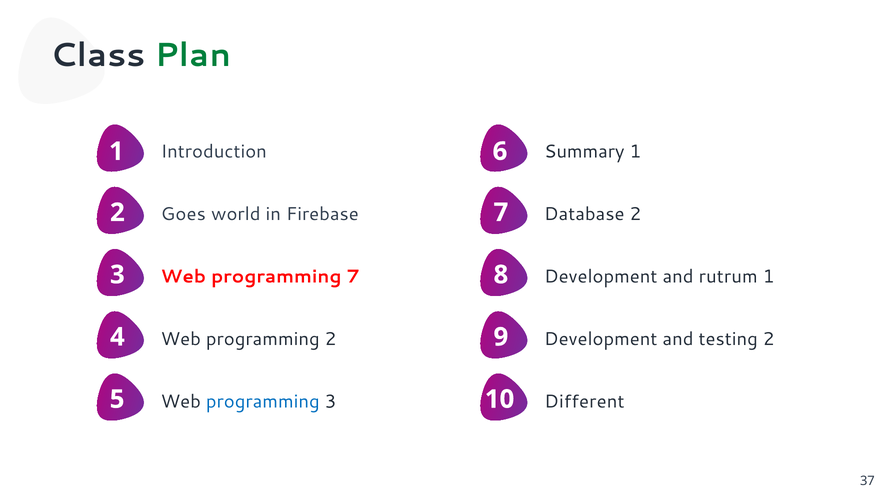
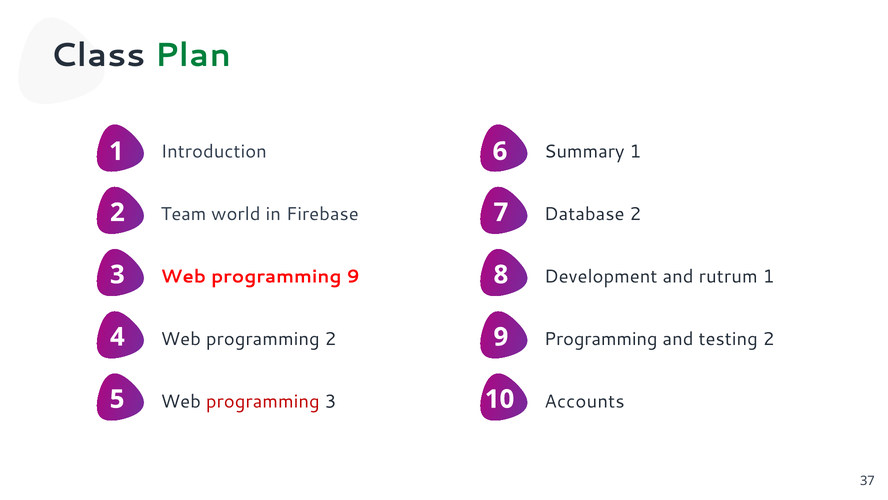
Goes: Goes -> Team (184, 214)
programming 7: 7 -> 9 (353, 276)
Development: Development -> Programming (601, 339)
programming colour: blue -> red (263, 401)
Different: Different -> Accounts (584, 401)
